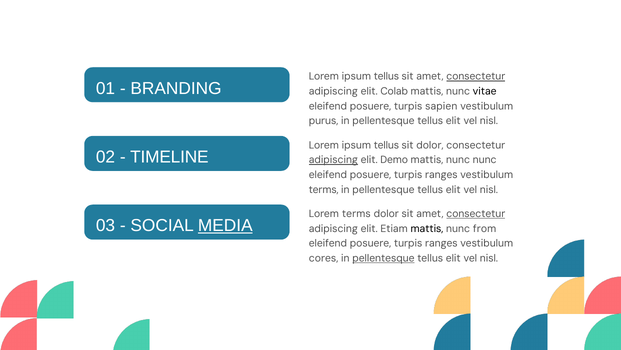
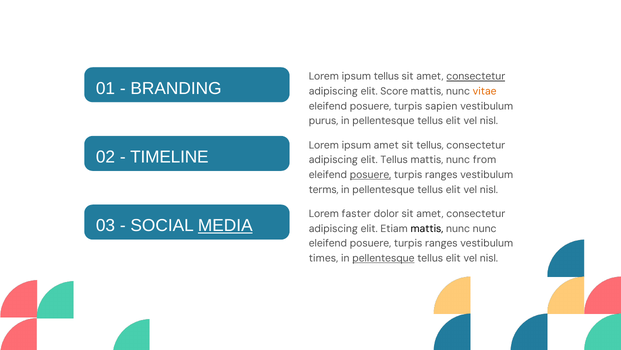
Colab: Colab -> Score (394, 91)
vitae colour: black -> orange (485, 91)
tellus: tellus -> amet (386, 145)
sit dolor: dolor -> tellus (430, 145)
adipiscing underline: present -> none (333, 160)
elit Demo: Demo -> Tellus (394, 160)
nunc nunc: nunc -> from (485, 160)
posuere underline: none -> present (371, 174)
Lorem terms: terms -> faster (356, 213)
consectetur underline: present -> none (476, 213)
nunc from: from -> nunc (485, 228)
cores: cores -> times (324, 258)
